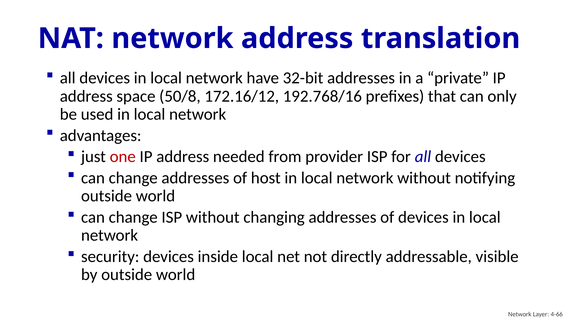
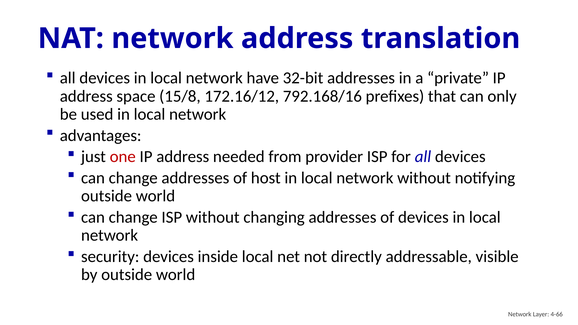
50/8: 50/8 -> 15/8 (180, 96)
192.768/16: 192.768/16 -> 792.168/16 (322, 96)
